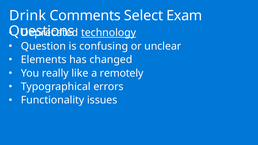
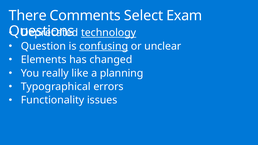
Drink: Drink -> There (28, 16)
confusing underline: none -> present (104, 46)
remotely: remotely -> planning (122, 73)
